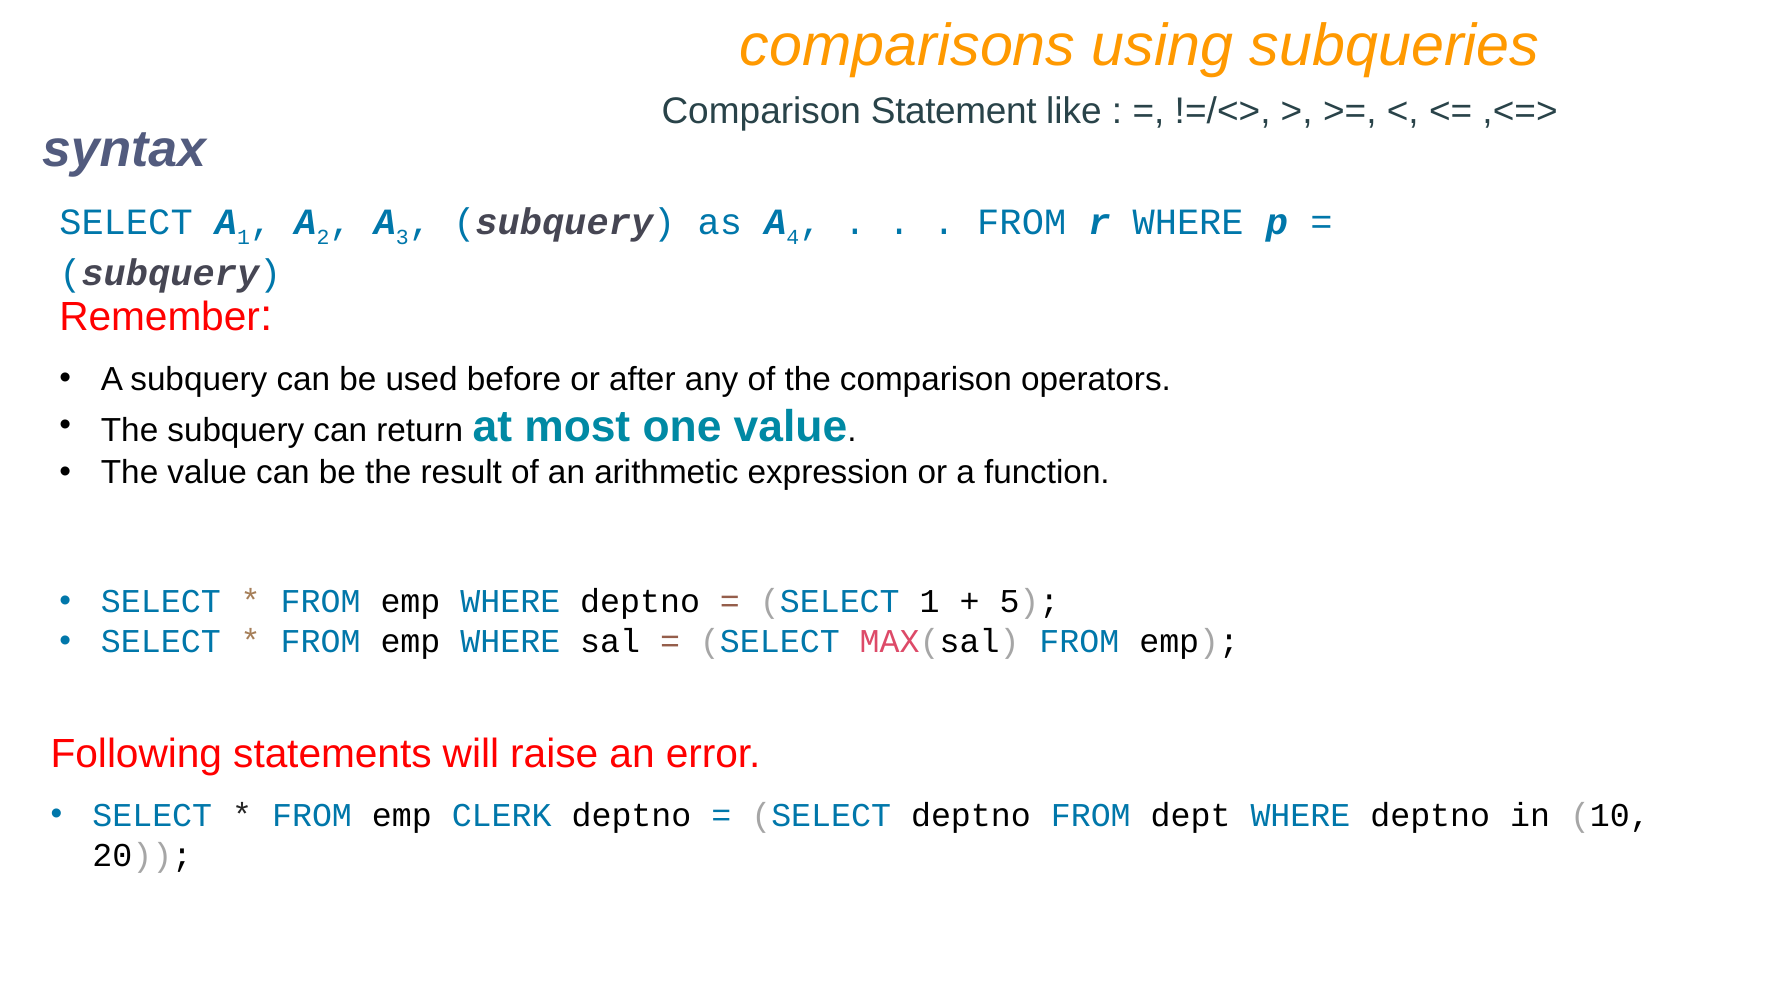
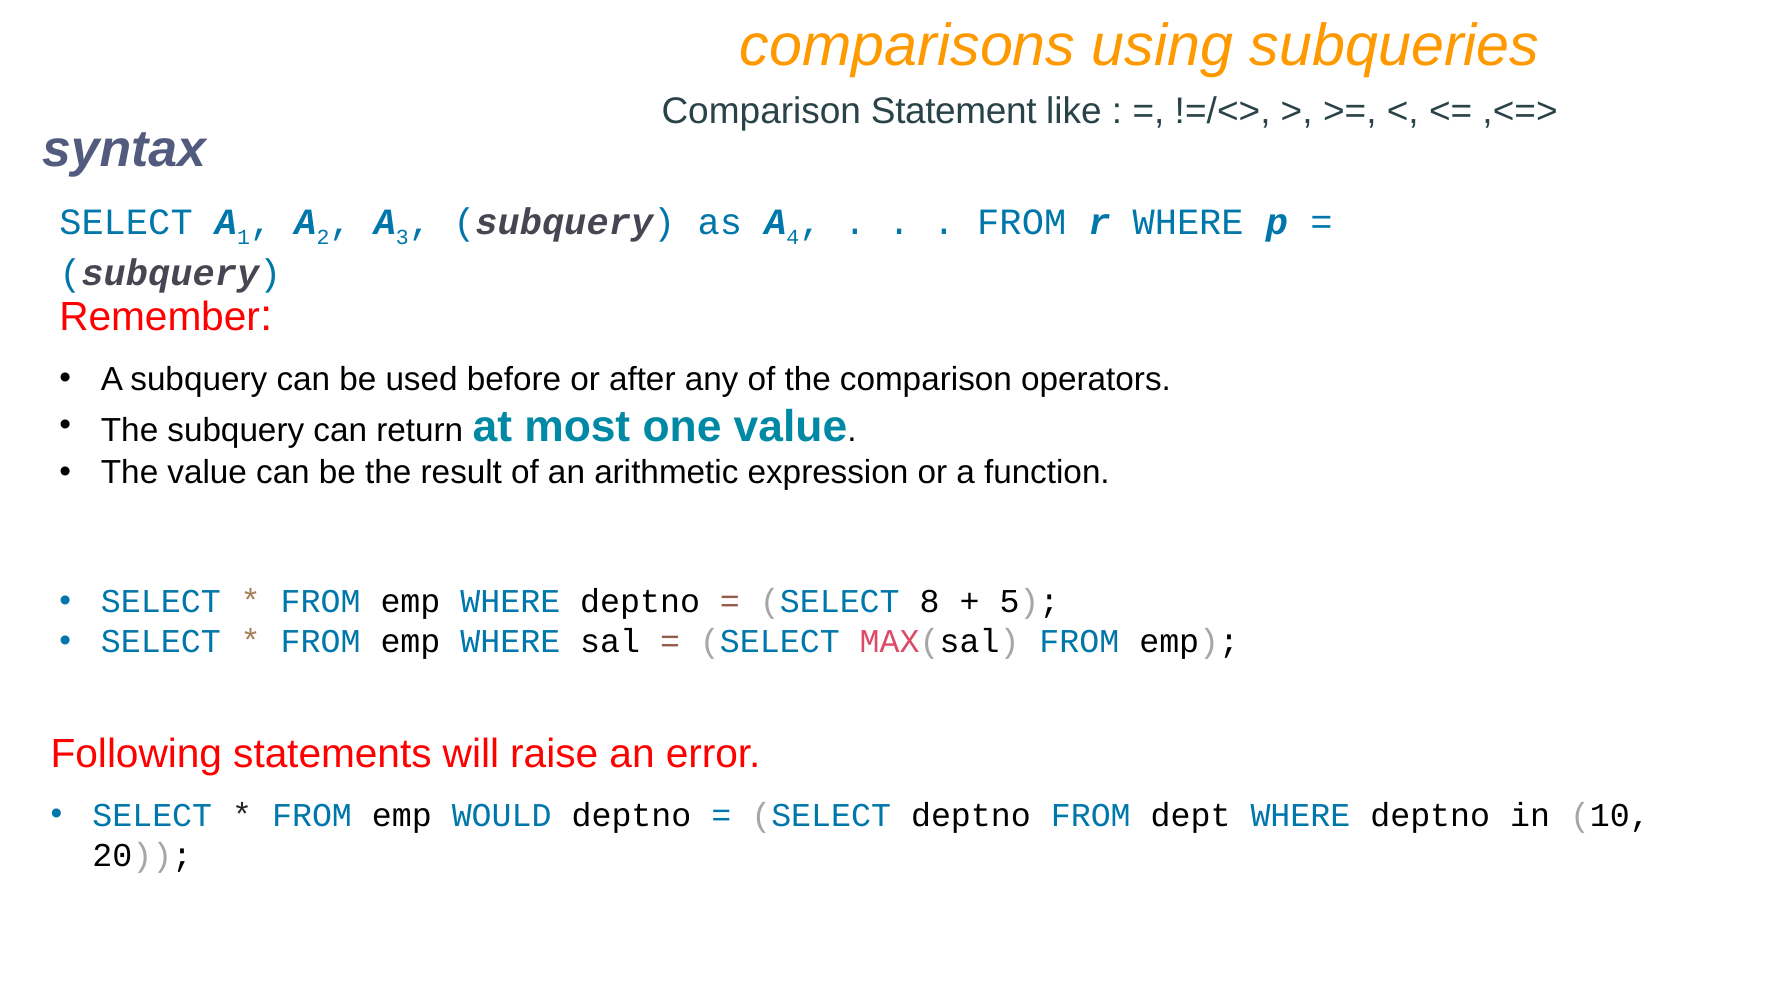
SELECT 1: 1 -> 8 (930, 602)
CLERK: CLERK -> WOULD (502, 815)
